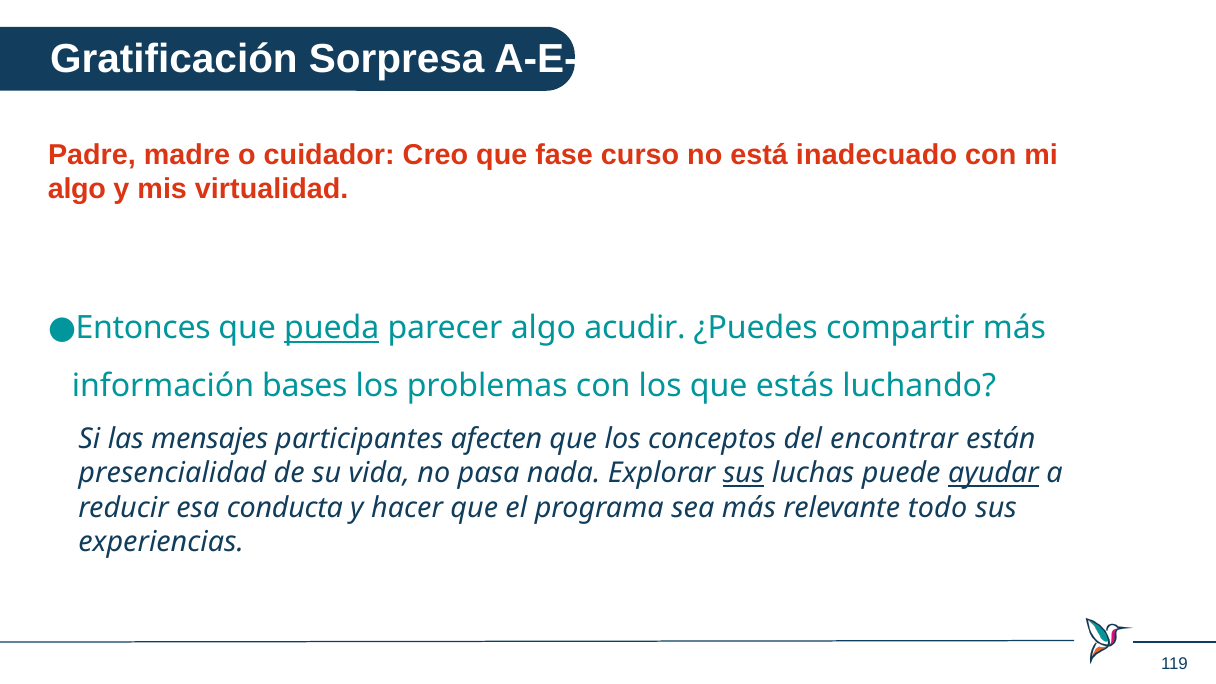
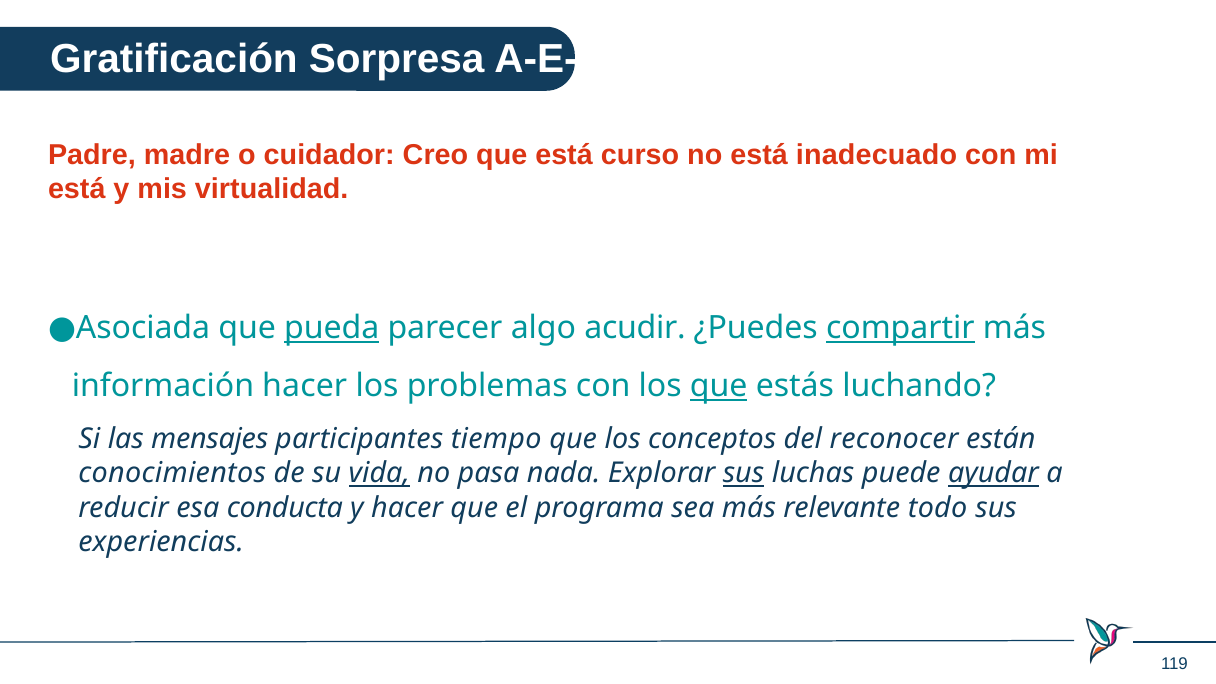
que fase: fase -> está (564, 155)
algo: algo -> está (77, 189)
Entonces: Entonces -> Asociada (143, 328)
compartir underline: none -> present (900, 328)
información bases: bases -> hacer (305, 386)
que underline: none -> present (719, 386)
afecten: afecten -> tiempo (496, 439)
encontrar: encontrar -> reconocer (894, 439)
presencialidad: presencialidad -> conocimientos (172, 473)
vida underline: none -> present (379, 473)
